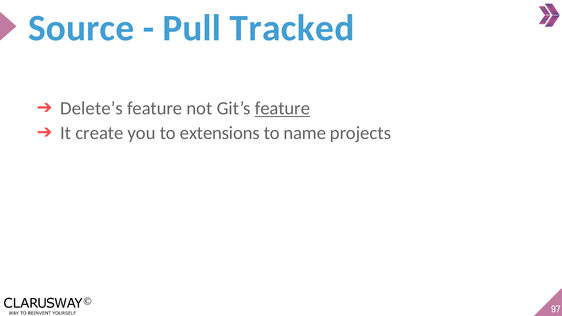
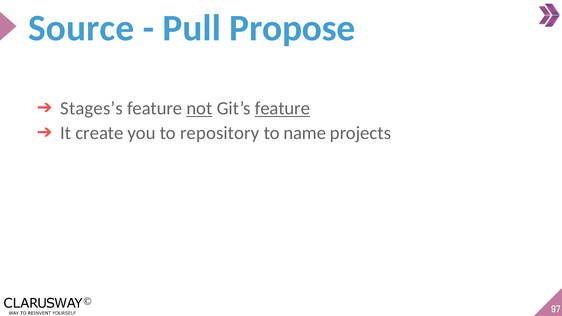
Tracked: Tracked -> Propose (292, 28)
Delete’s: Delete’s -> Stages’s (92, 108)
not underline: none -> present (199, 108)
extensions: extensions -> repository (220, 133)
